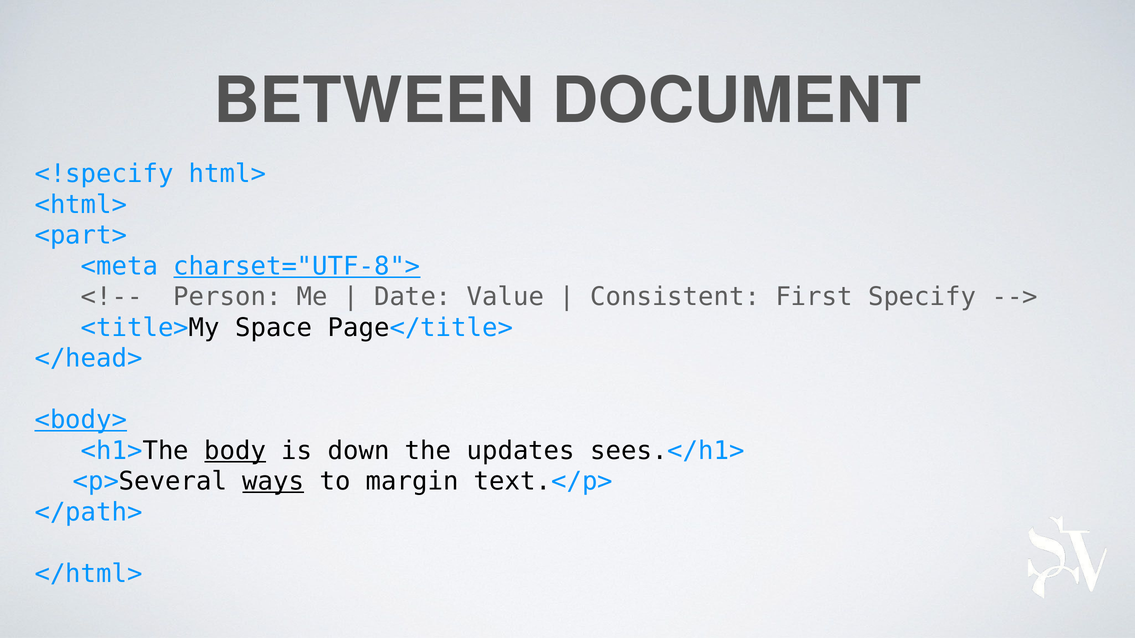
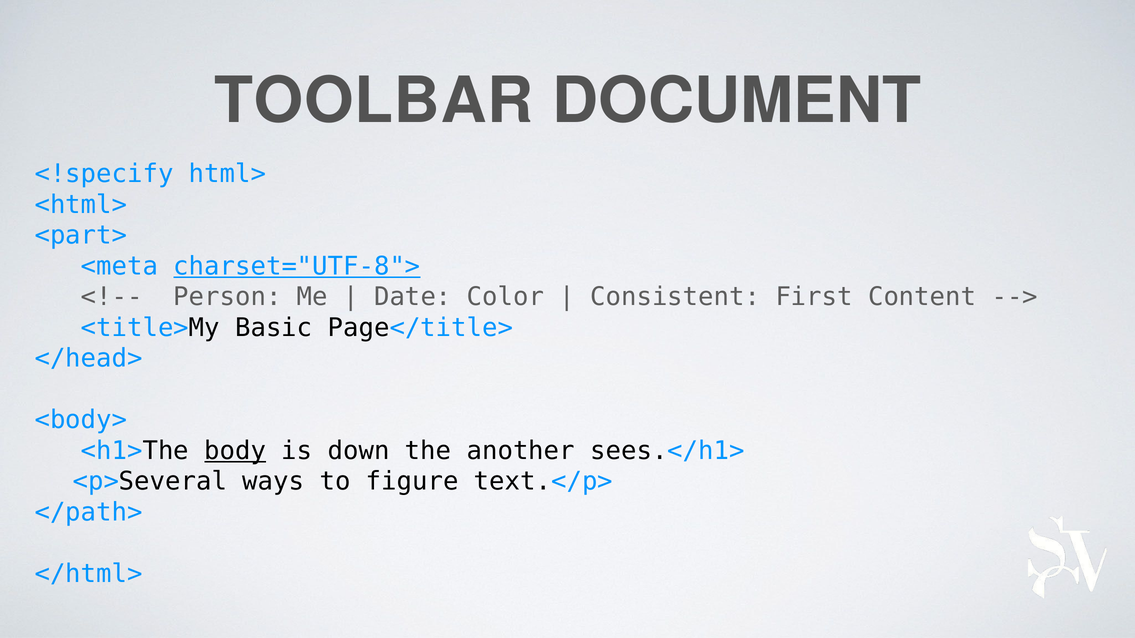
BETWEEN: BETWEEN -> TOOLBAR (374, 101)
Value: Value -> Color (505, 297)
Specify: Specify -> Content (922, 297)
Space: Space -> Basic (274, 328)
<body> underline: present -> none (81, 420)
updates: updates -> another (521, 451)
ways underline: present -> none (273, 482)
margin: margin -> figure (412, 482)
